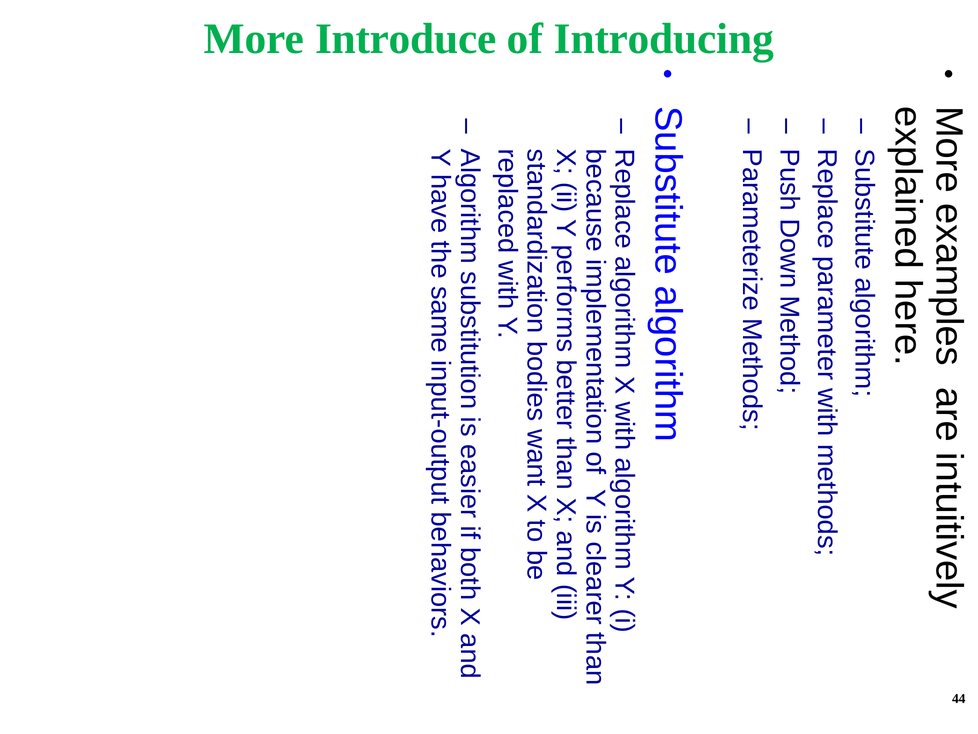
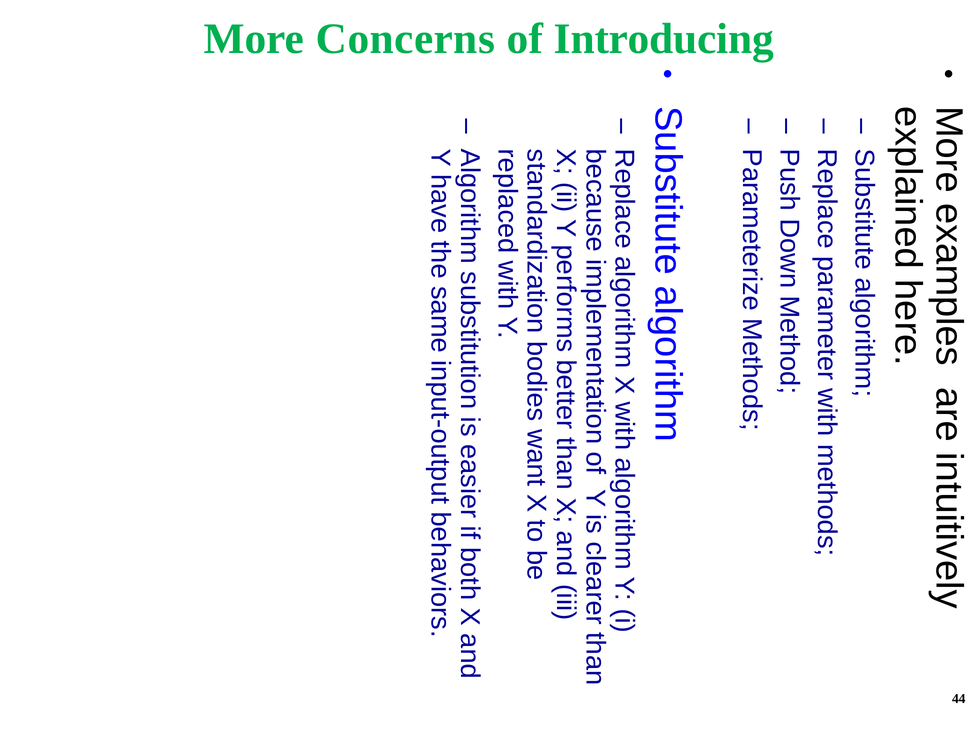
Introduce: Introduce -> Concerns (405, 39)
